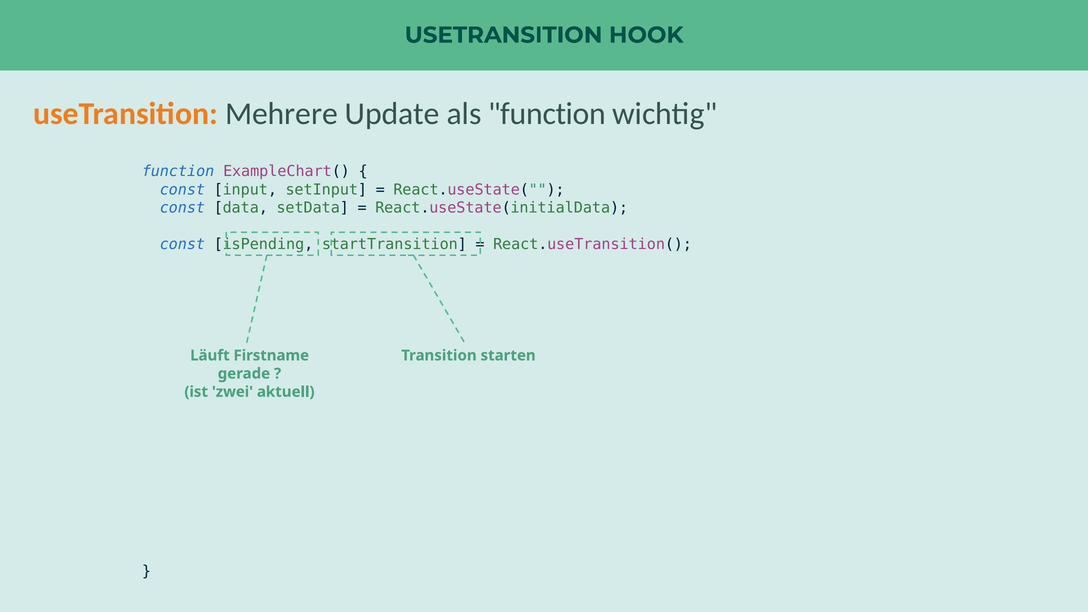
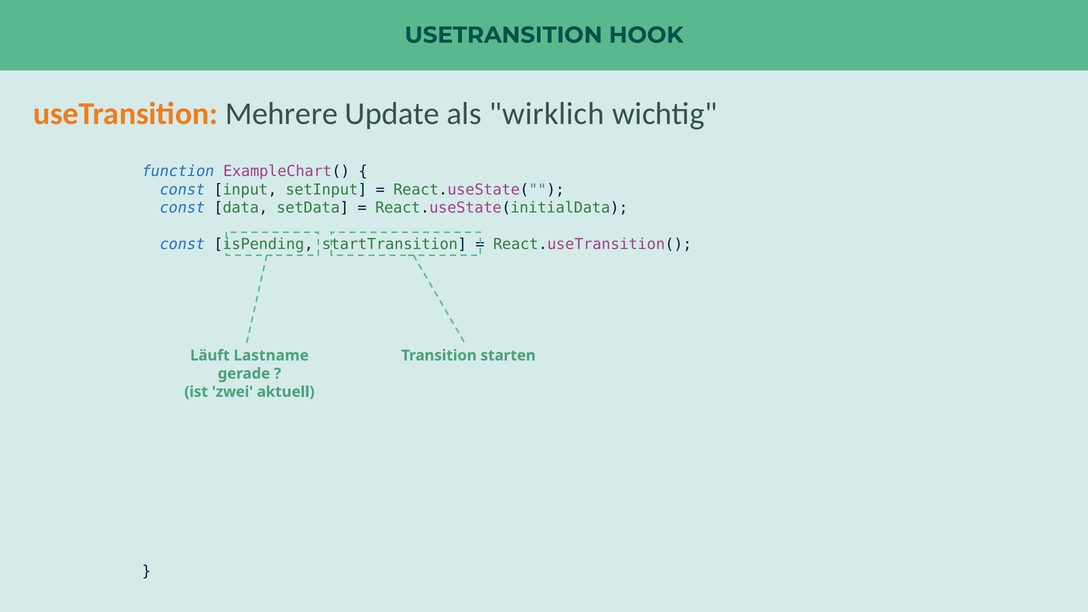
als function: function -> wirklich (547, 114)
Firstname: Firstname -> Lastname (271, 355)
